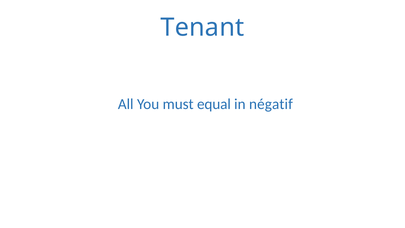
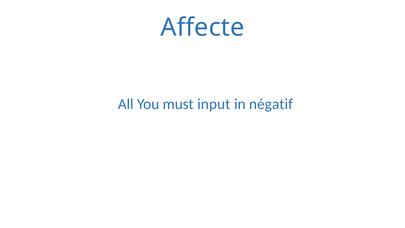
Tenant: Tenant -> Affecte (202, 28)
equal: equal -> input (214, 104)
